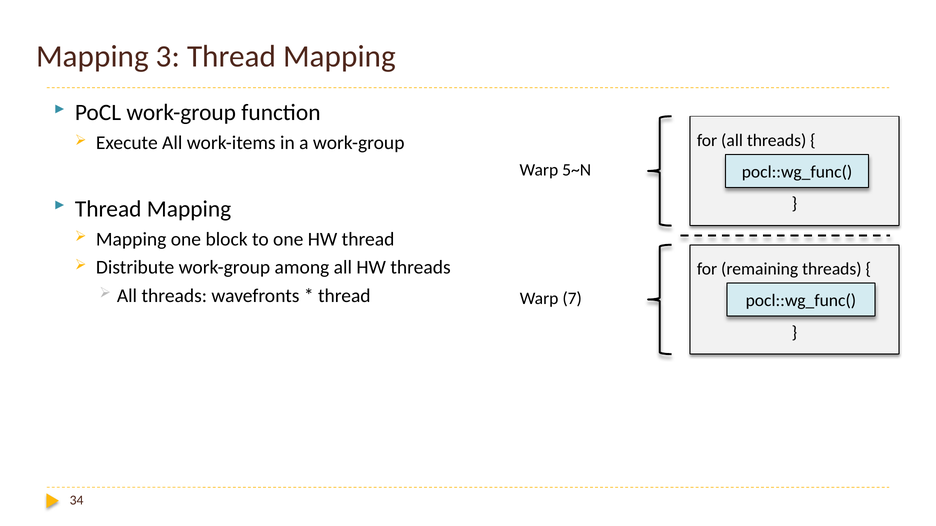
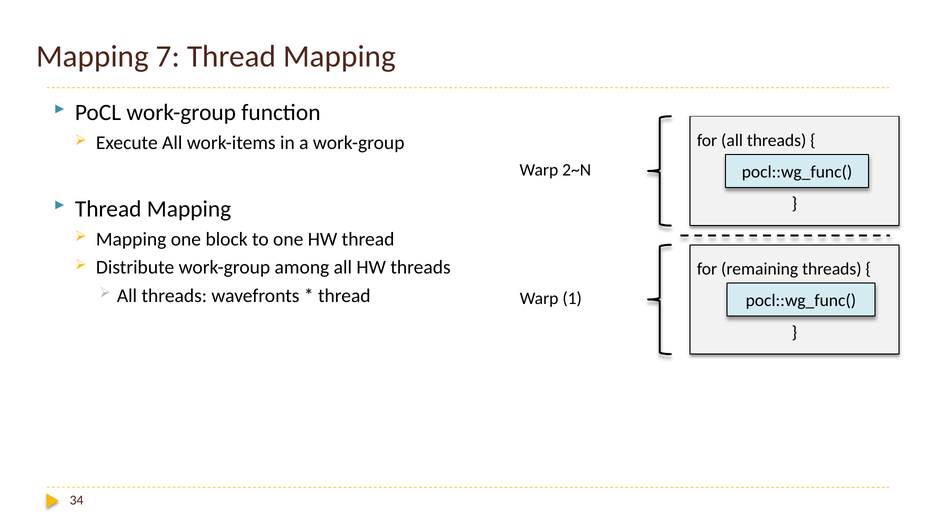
3: 3 -> 7 (168, 57)
5~N: 5~N -> 2~N (577, 170)
7: 7 -> 1 (572, 299)
